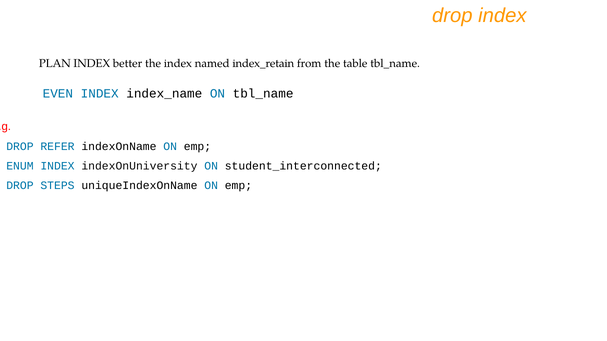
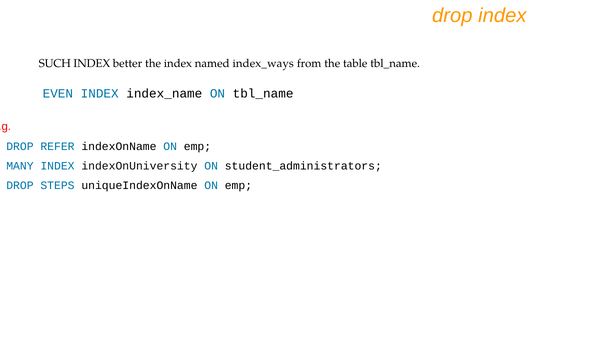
PLAN: PLAN -> SUCH (55, 64)
index_retain: index_retain -> index_ways (263, 64)
ENUM: ENUM -> MANY (20, 166)
student_interconnected: student_interconnected -> student_administrators (303, 166)
